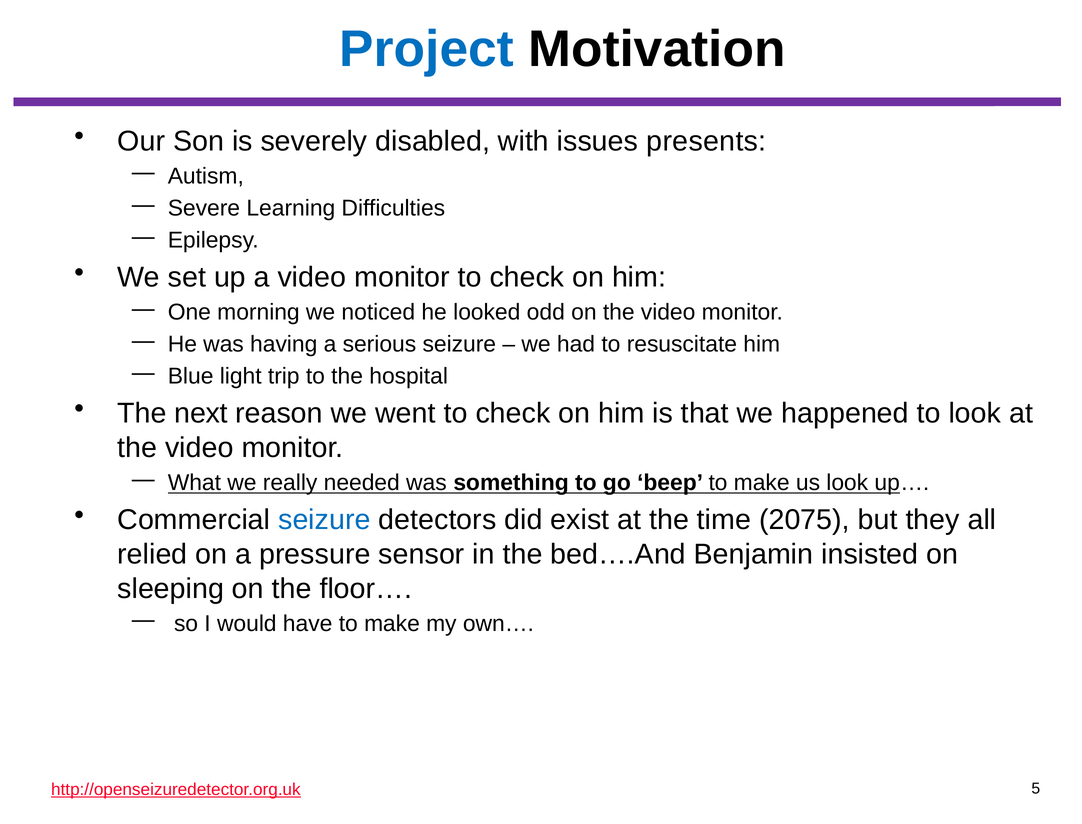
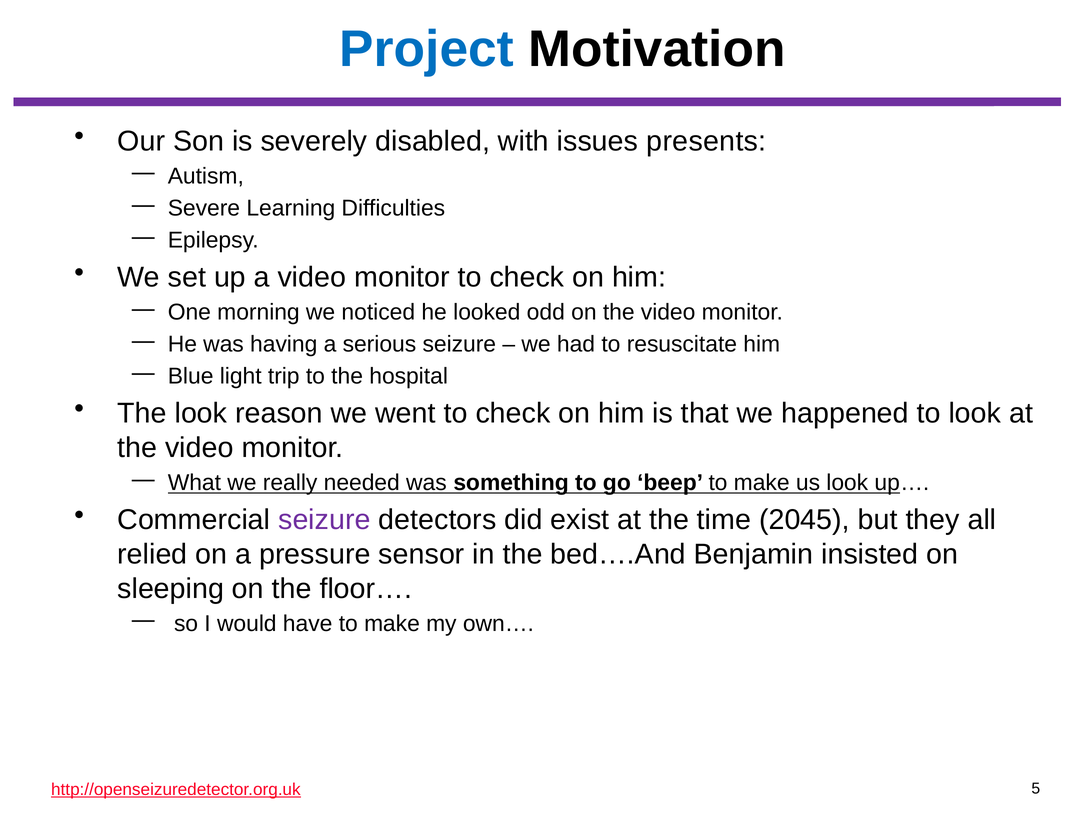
The next: next -> look (201, 414)
seizure colour: blue -> purple (324, 520)
2075: 2075 -> 2045 (804, 520)
